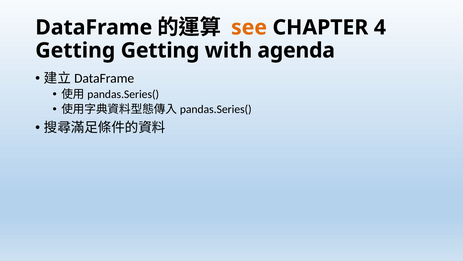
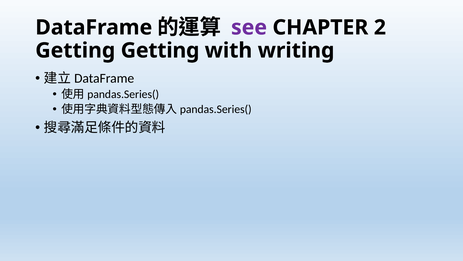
see colour: orange -> purple (249, 27)
4: 4 -> 2 (380, 27)
agenda: agenda -> writing (296, 50)
